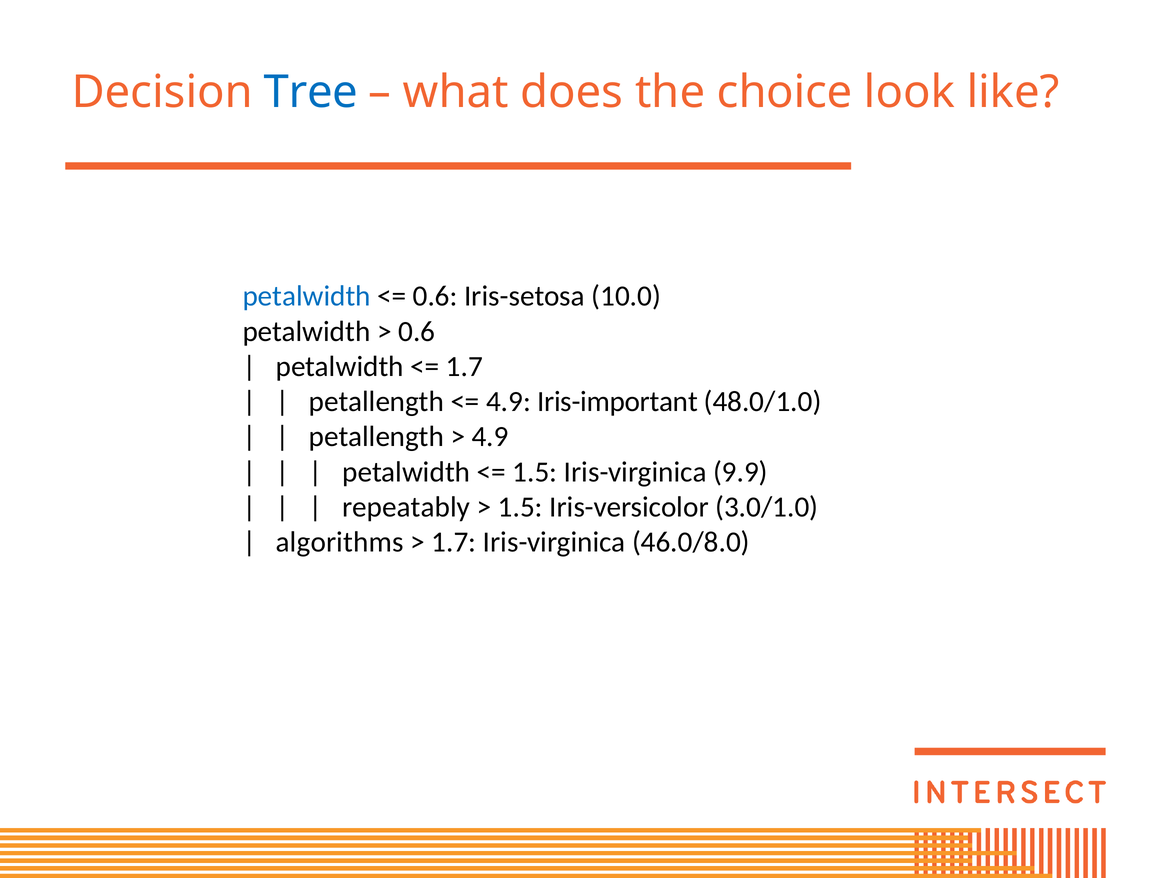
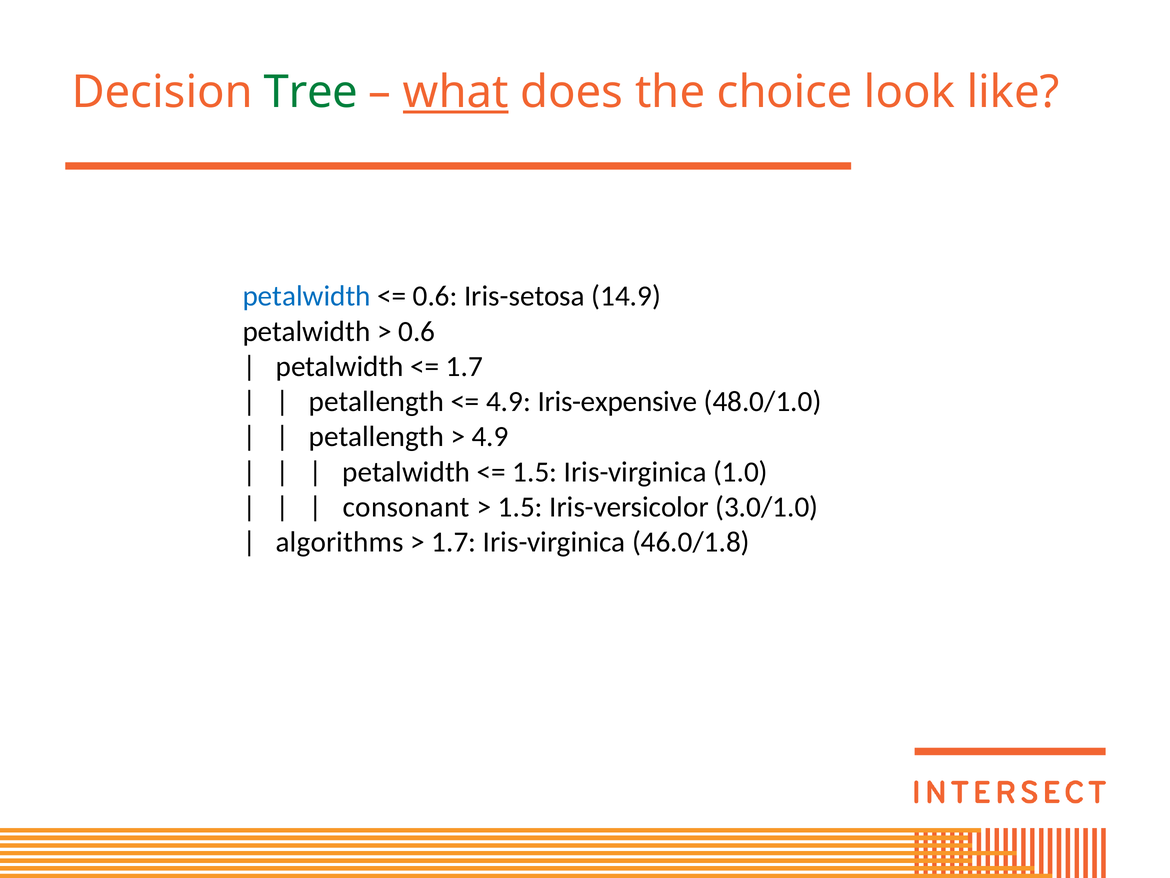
Tree colour: blue -> green (311, 92)
what underline: none -> present (456, 92)
10.0: 10.0 -> 14.9 (626, 296)
Iris-important: Iris-important -> Iris-expensive (617, 401)
9.9: 9.9 -> 1.0 (740, 472)
repeatably: repeatably -> consonant (406, 507)
46.0/8.0: 46.0/8.0 -> 46.0/1.8 (691, 542)
